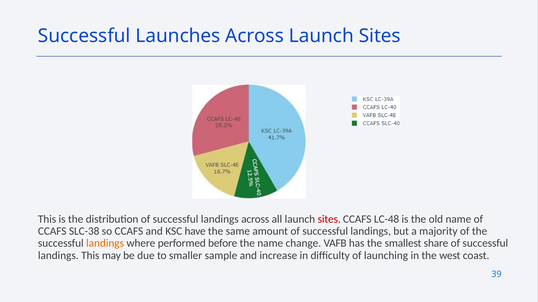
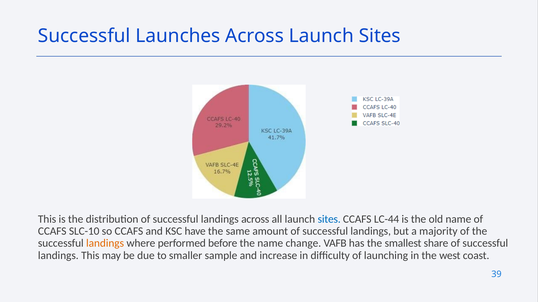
sites colour: red -> blue (329, 220)
LC-48: LC-48 -> LC-44 (387, 220)
SLC-38: SLC-38 -> SLC-10 (84, 232)
